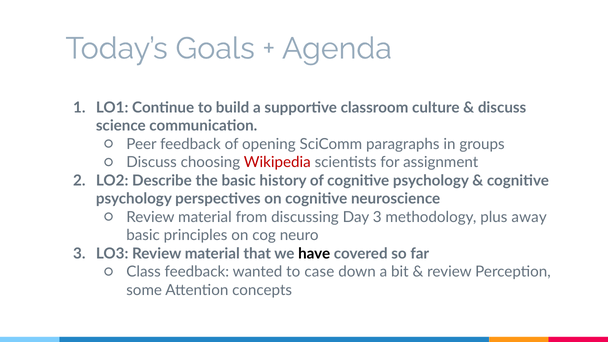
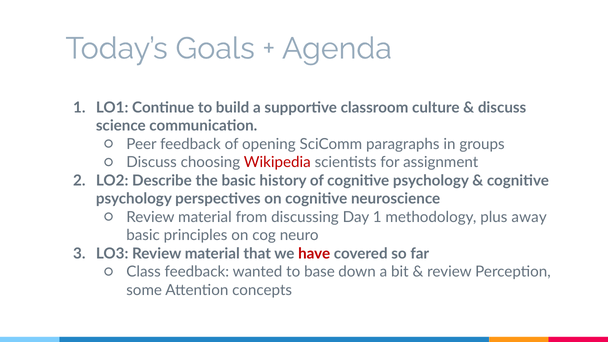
Day 3: 3 -> 1 (377, 217)
have colour: black -> red (314, 254)
case: case -> base (319, 272)
